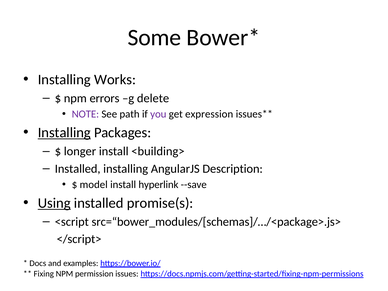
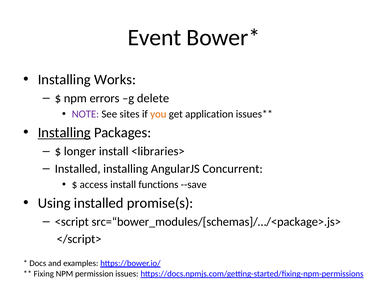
Some: Some -> Event (154, 38)
path: path -> sites (130, 114)
you colour: purple -> orange (158, 114)
expression: expression -> application (209, 114)
<building>: <building> -> <libraries> (158, 151)
Description: Description -> Concurrent (233, 169)
model: model -> access (94, 185)
hyperlink: hyperlink -> functions (158, 185)
Using underline: present -> none (54, 203)
